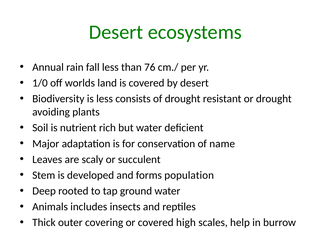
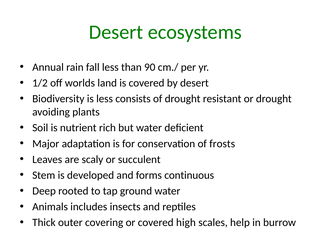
76: 76 -> 90 (150, 67)
1/0: 1/0 -> 1/2 (40, 83)
name: name -> frosts (222, 143)
population: population -> continuous (189, 175)
